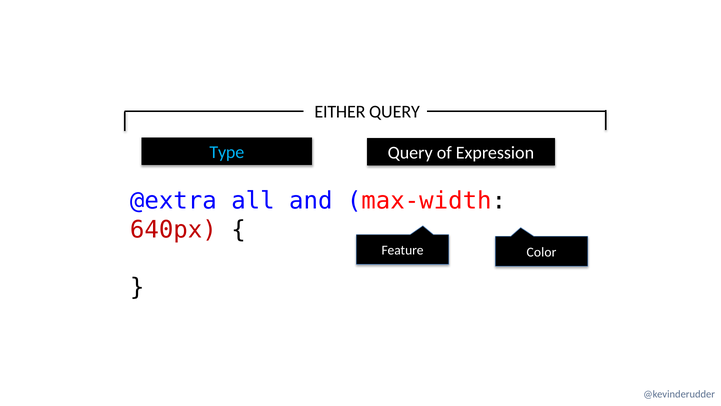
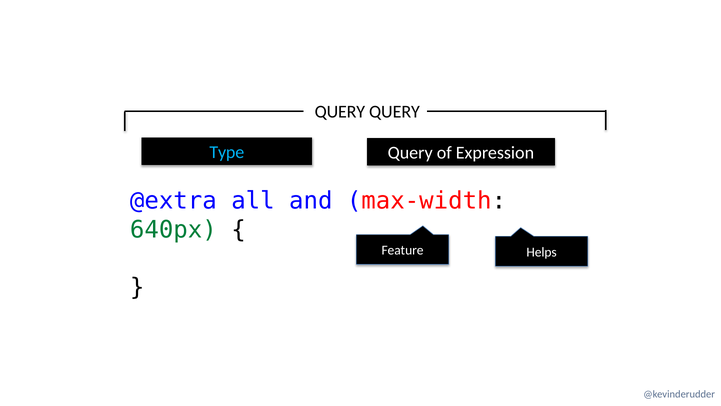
EITHER: EITHER -> QUERY (340, 111)
640px colour: red -> green (173, 230)
Color: Color -> Helps (542, 252)
